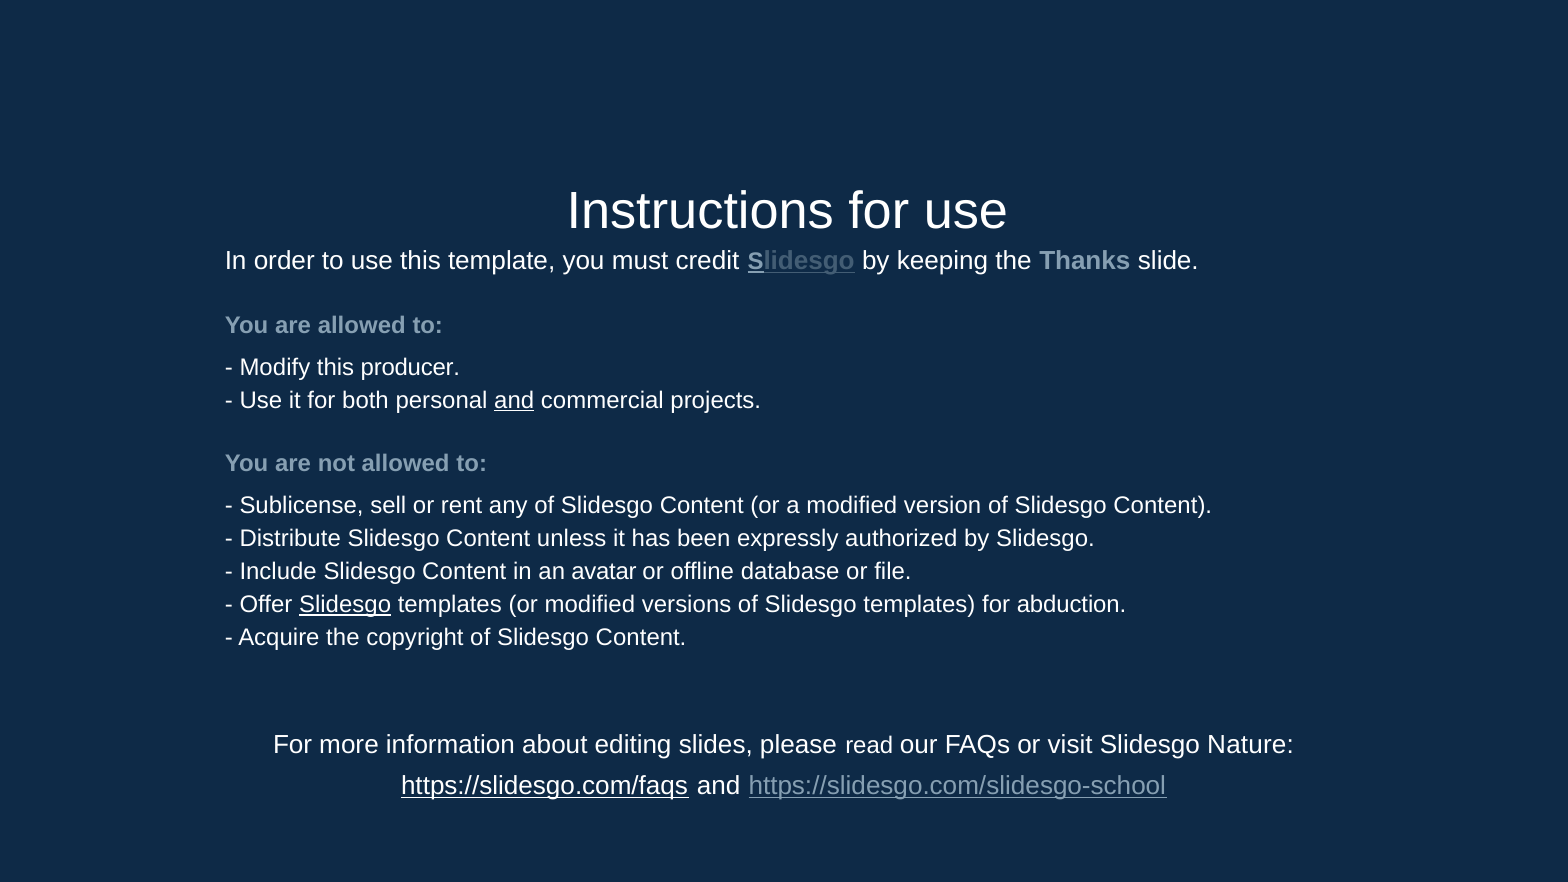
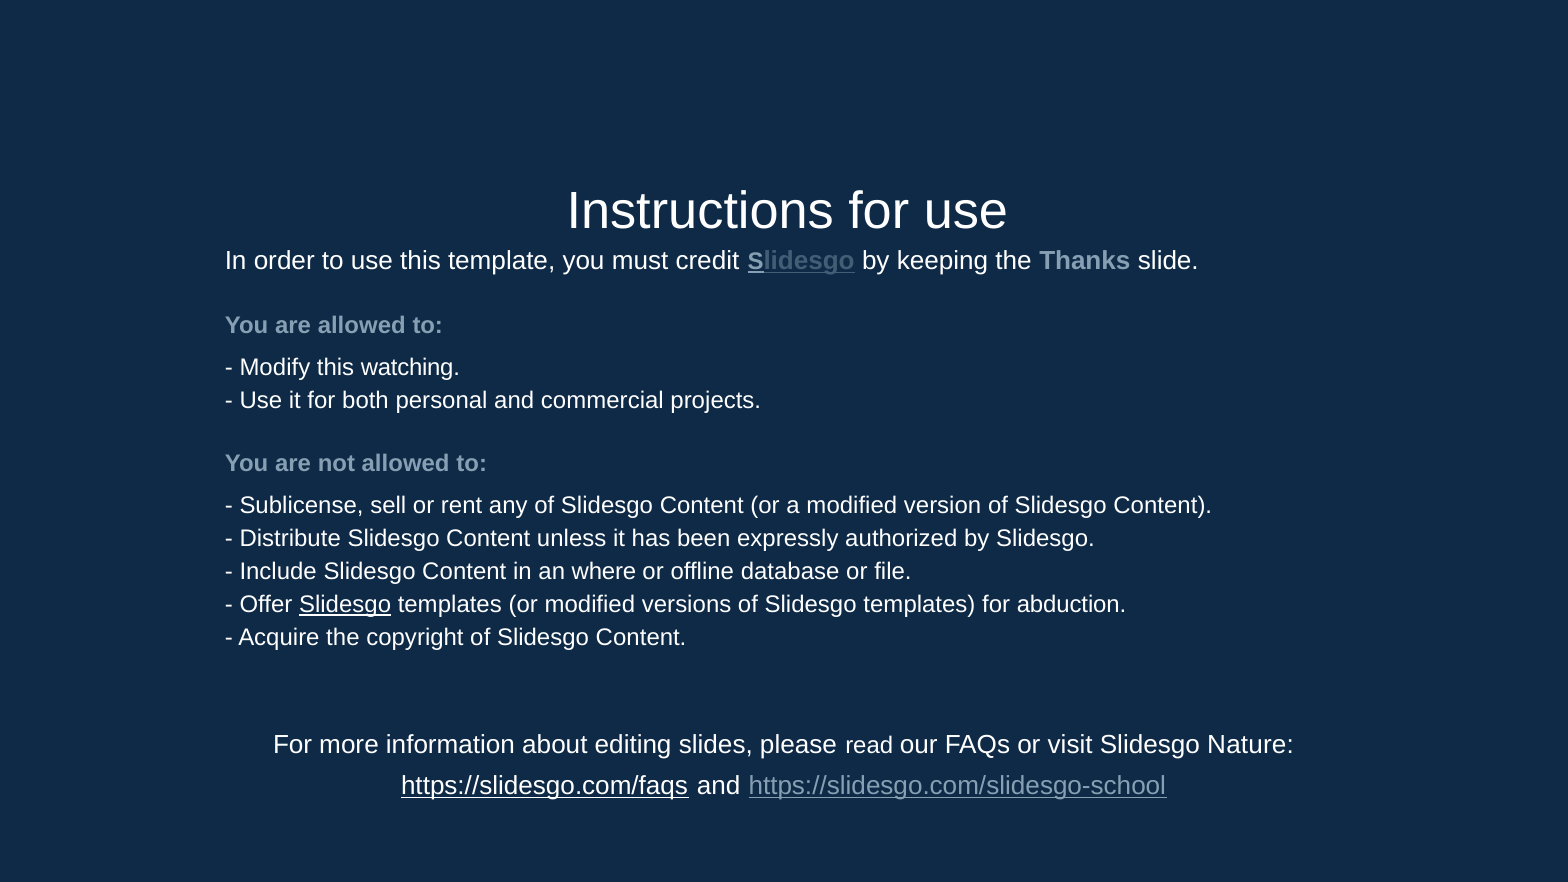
producer: producer -> watching (410, 367)
and underline: present -> none (514, 400)
avatar: avatar -> where (604, 572)
